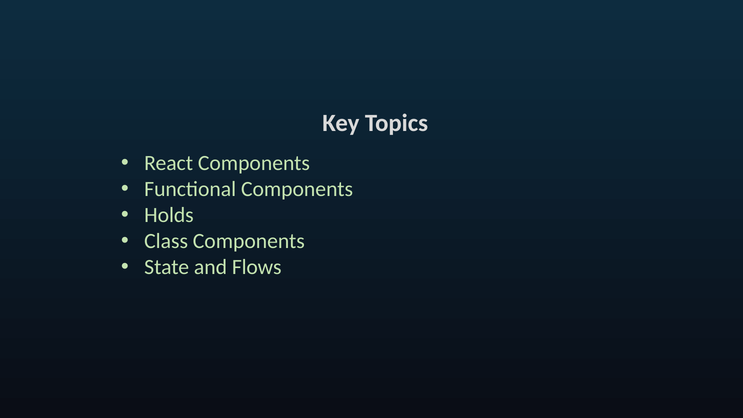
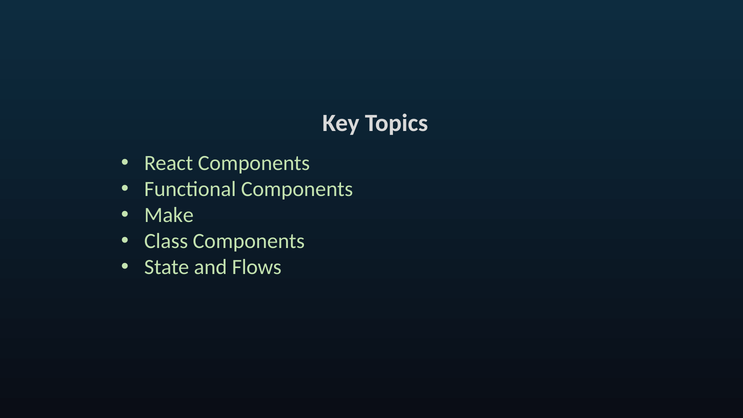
Holds: Holds -> Make (169, 215)
